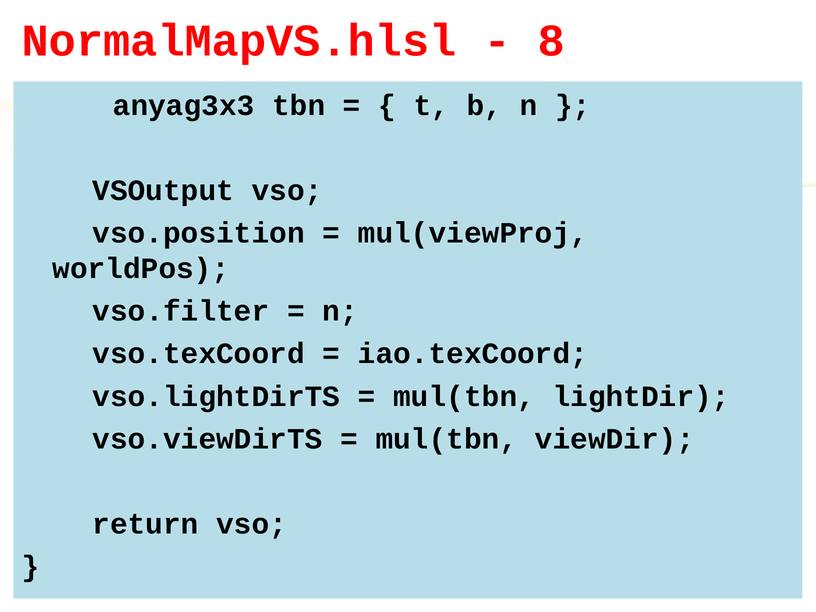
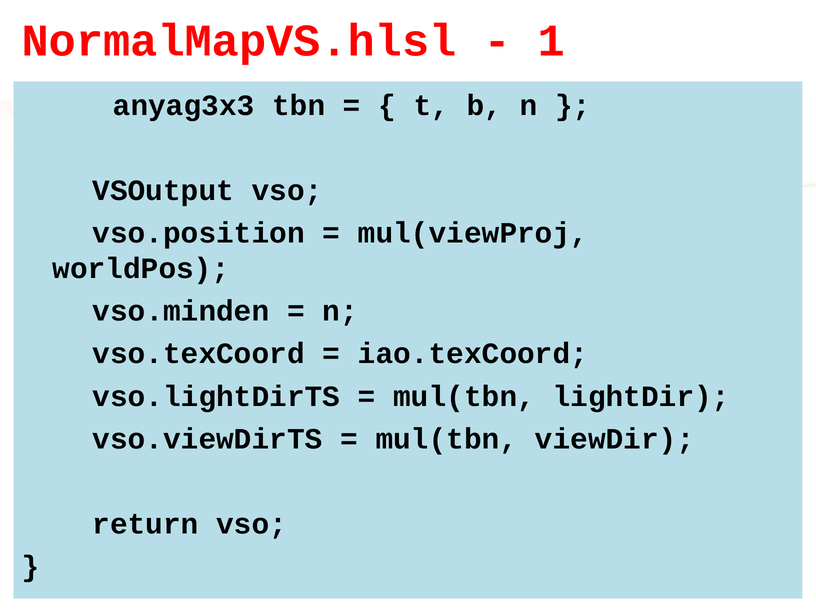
8: 8 -> 1 (552, 41)
vso.filter: vso.filter -> vso.minden (181, 311)
